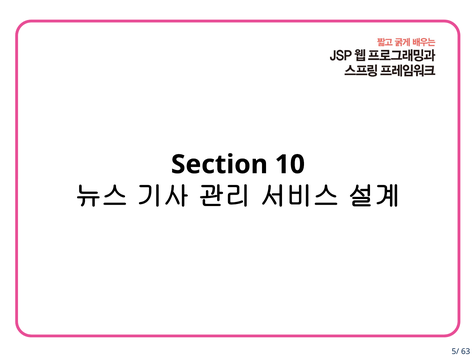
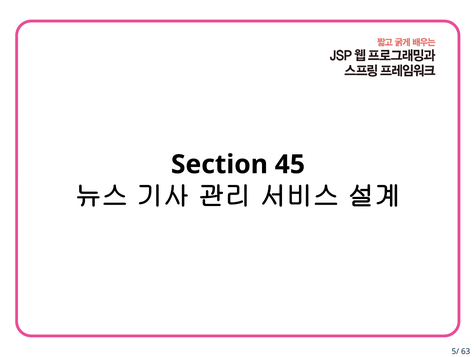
10: 10 -> 45 (290, 164)
